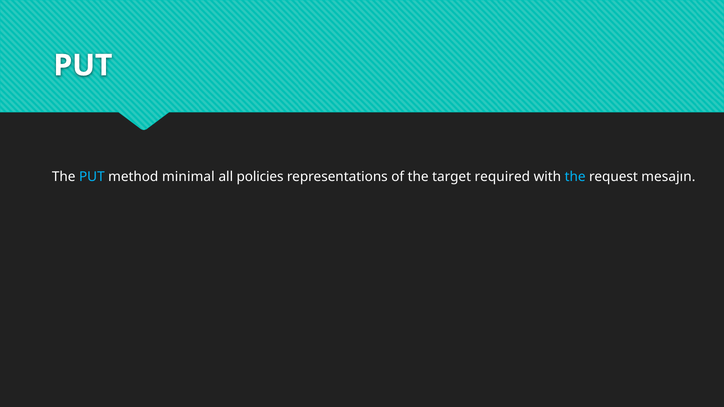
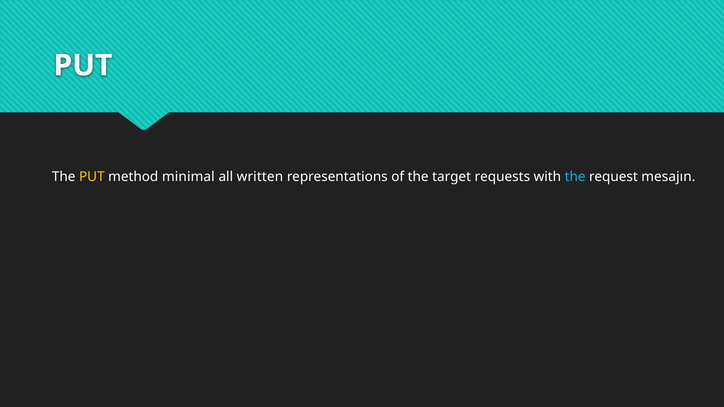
PUT colour: light blue -> yellow (92, 177)
policies: policies -> written (260, 177)
required: required -> requests (502, 177)
